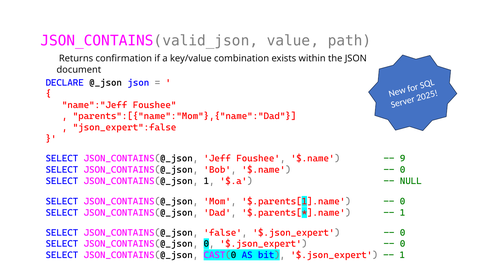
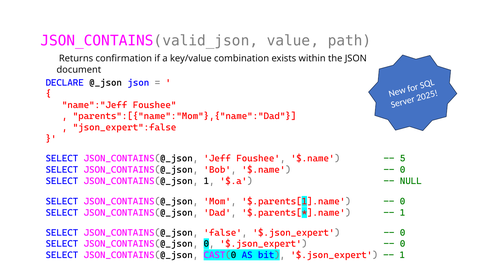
9: 9 -> 5 (403, 158)
